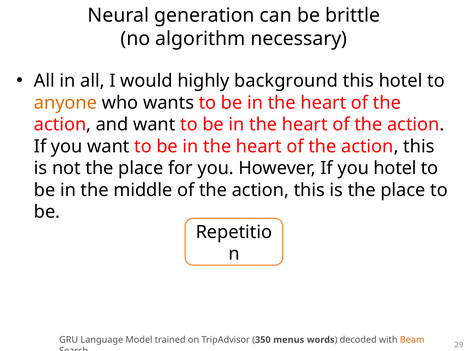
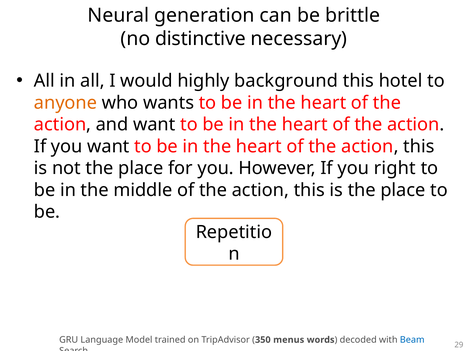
algorithm: algorithm -> distinctive (200, 39)
you hotel: hotel -> right (395, 168)
Beam colour: orange -> blue (412, 340)
